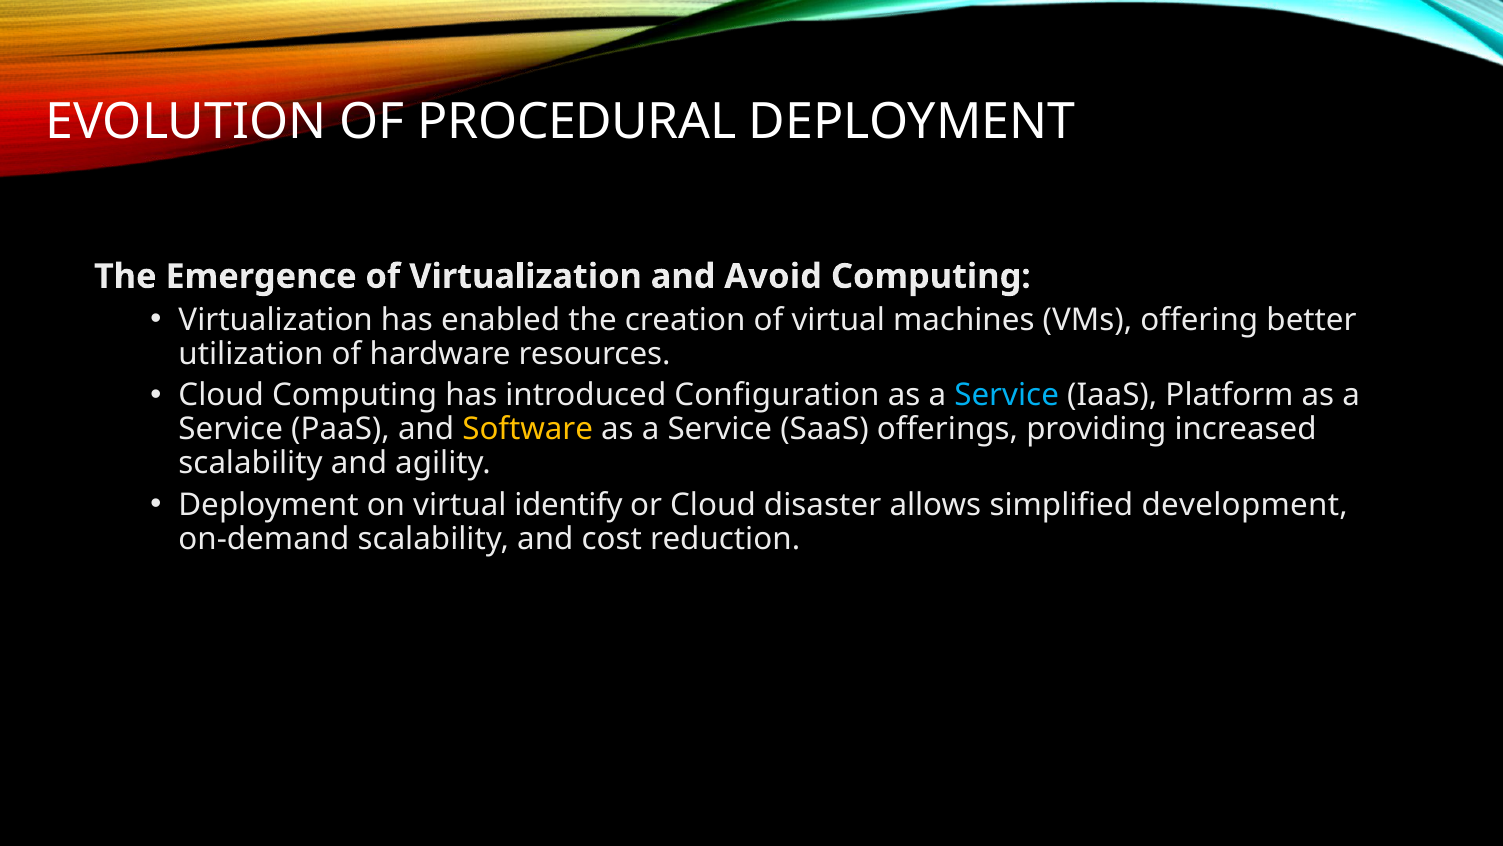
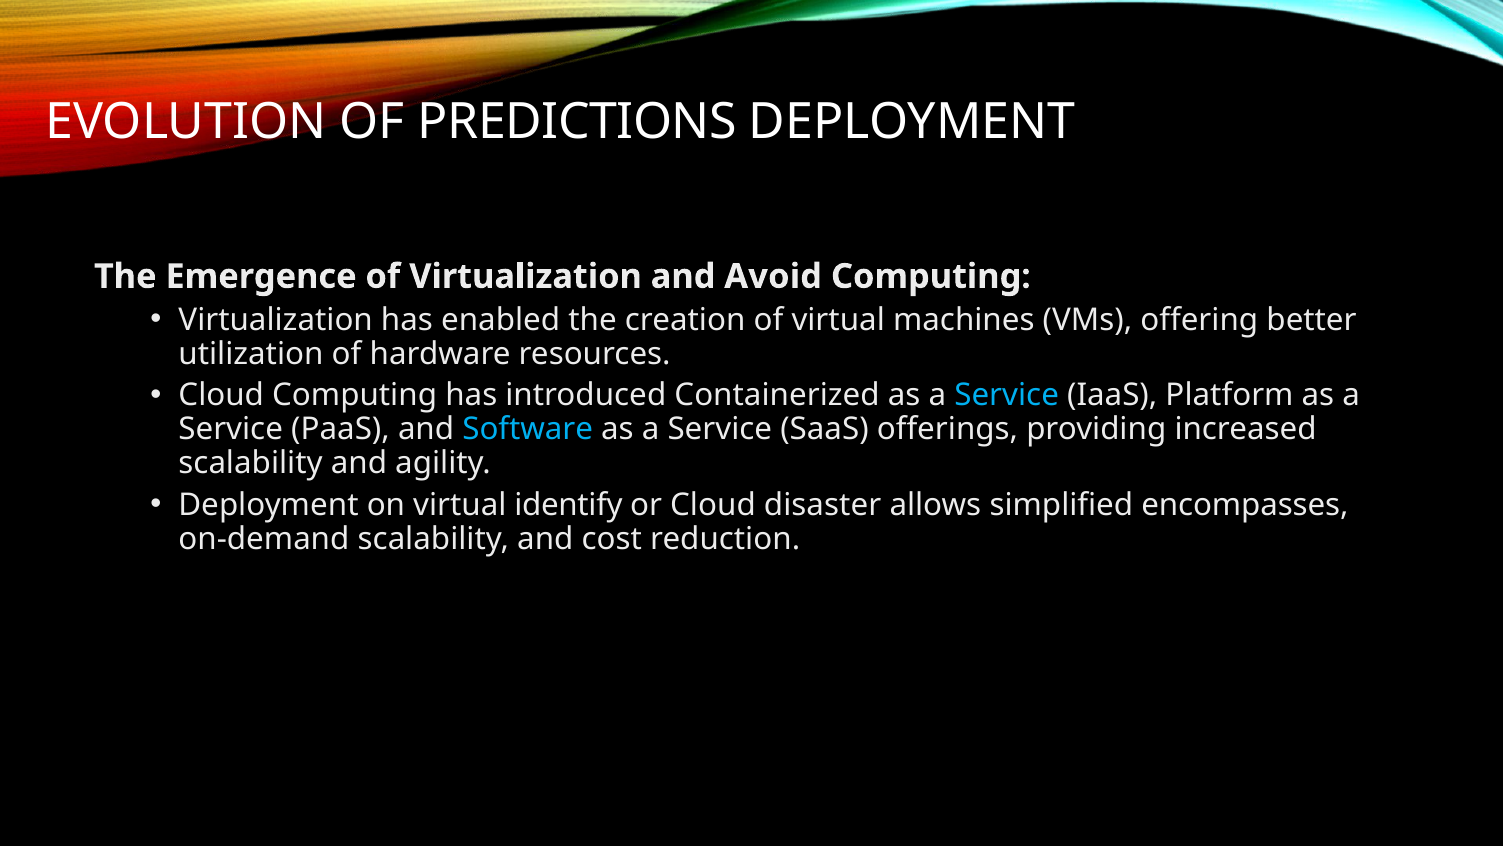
PROCEDURAL: PROCEDURAL -> PREDICTIONS (577, 122)
Configuration: Configuration -> Containerized (777, 395)
Software colour: yellow -> light blue (528, 429)
development: development -> encompasses (1245, 505)
